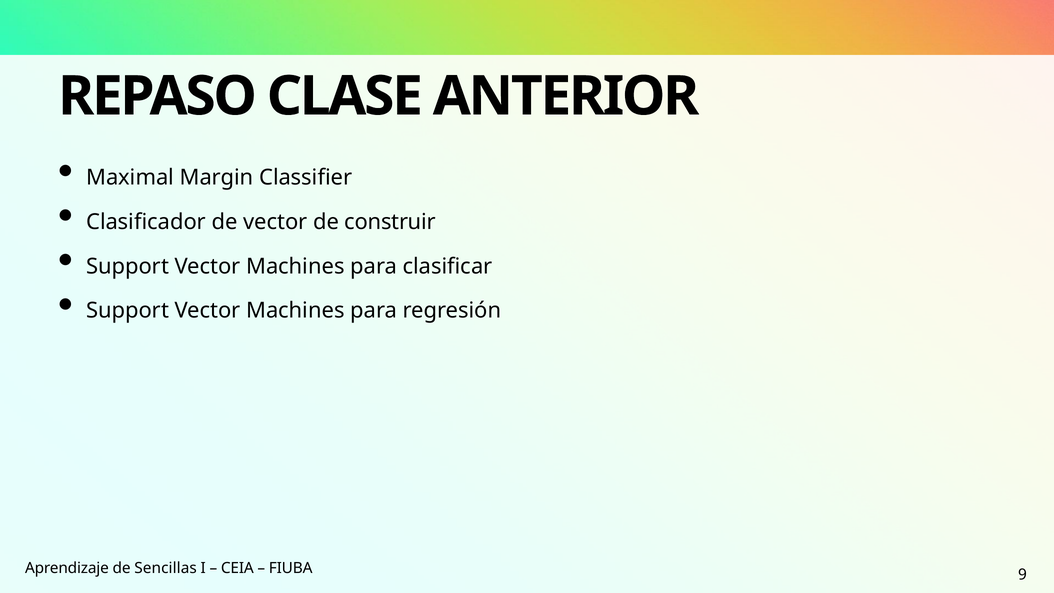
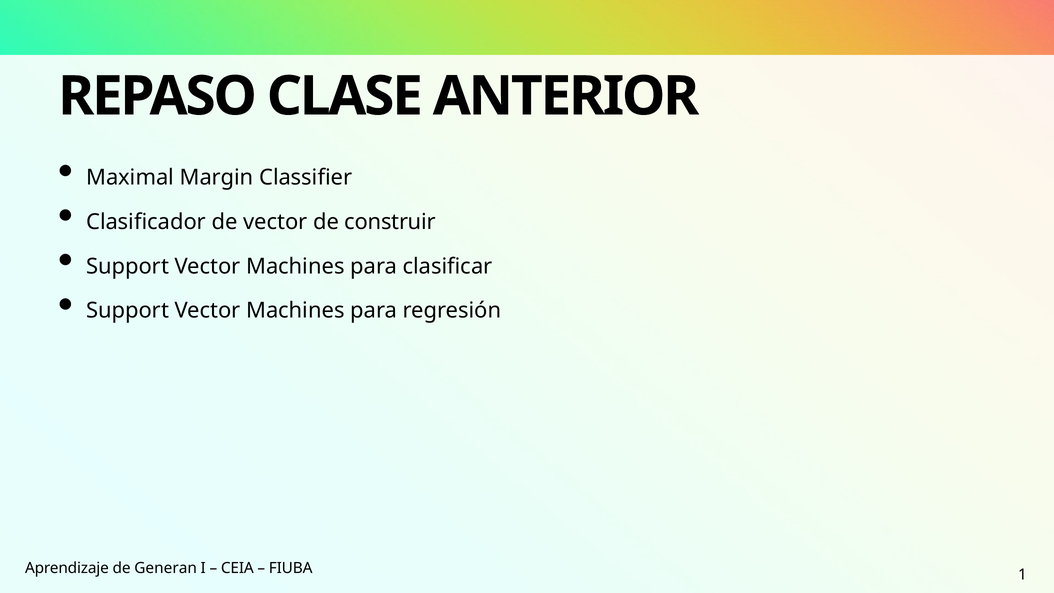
Sencillas: Sencillas -> Generan (166, 568)
9: 9 -> 1 (1022, 574)
